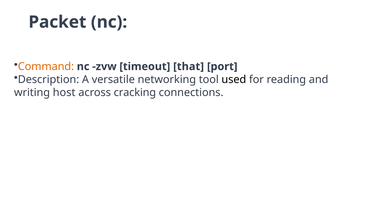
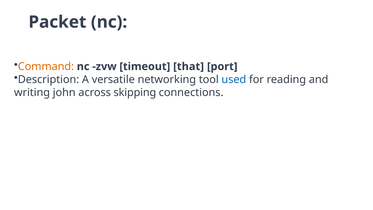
used colour: black -> blue (234, 80)
host: host -> john (64, 93)
cracking: cracking -> skipping (135, 93)
